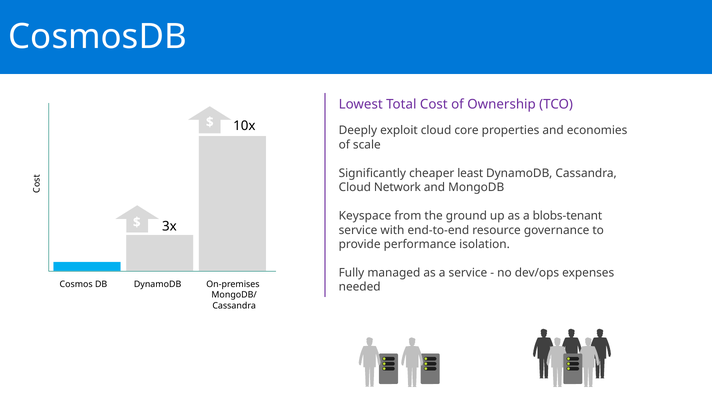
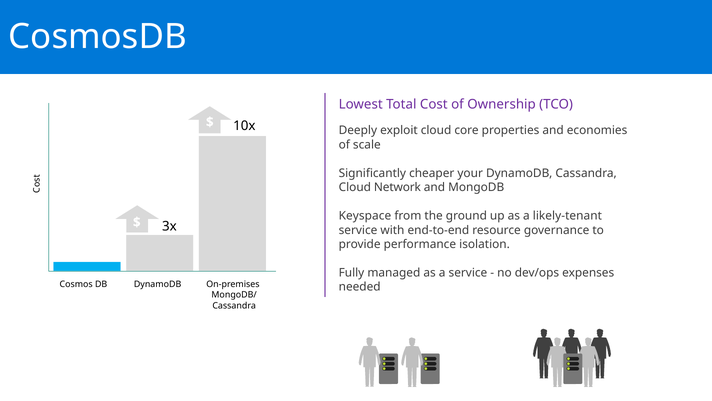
least: least -> your (470, 173)
blobs-tenant: blobs-tenant -> likely-tenant (567, 216)
